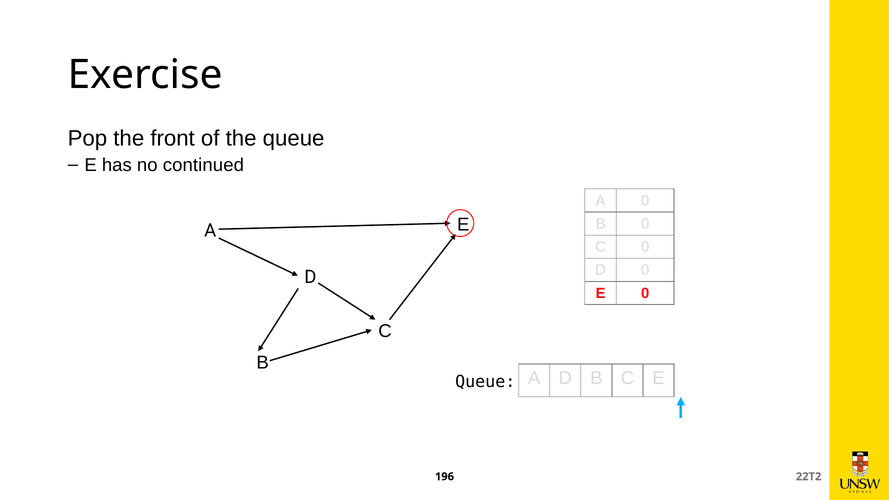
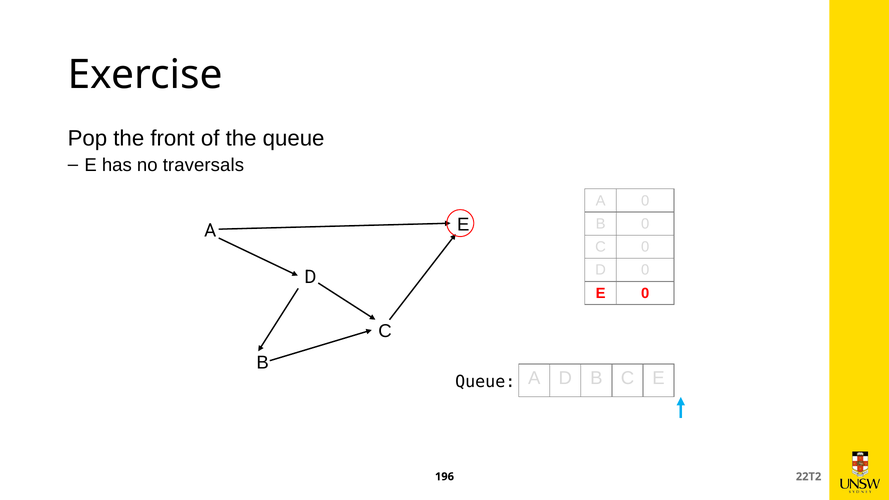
continued: continued -> traversals (203, 165)
